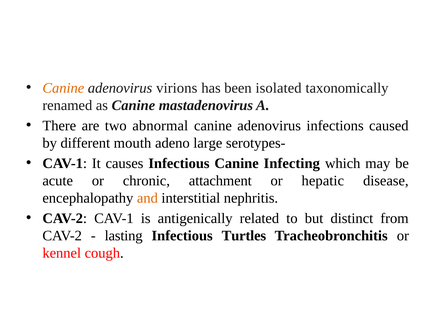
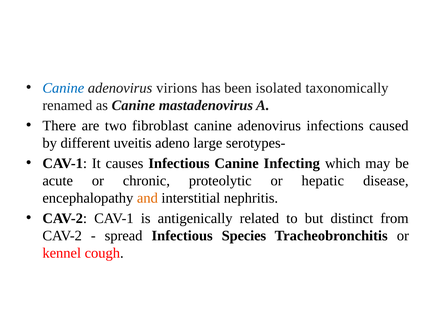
Canine colour: orange -> blue (63, 88)
abnormal: abnormal -> fibroblast (160, 126)
mouth: mouth -> uveitis (133, 143)
attachment: attachment -> proteolytic (220, 181)
lasting: lasting -> spread (124, 236)
Turtles: Turtles -> Species (244, 236)
